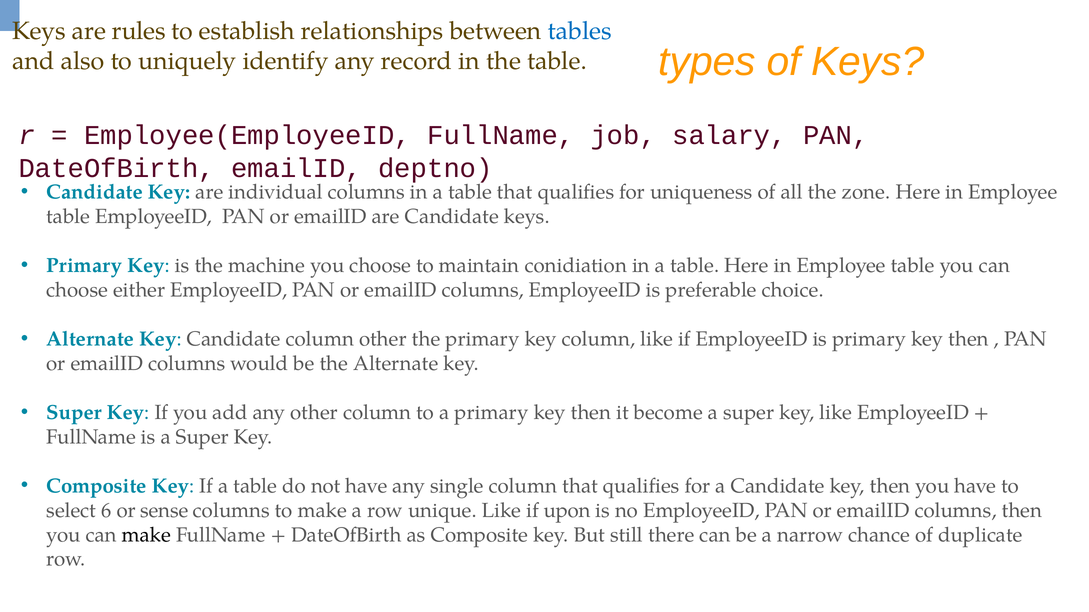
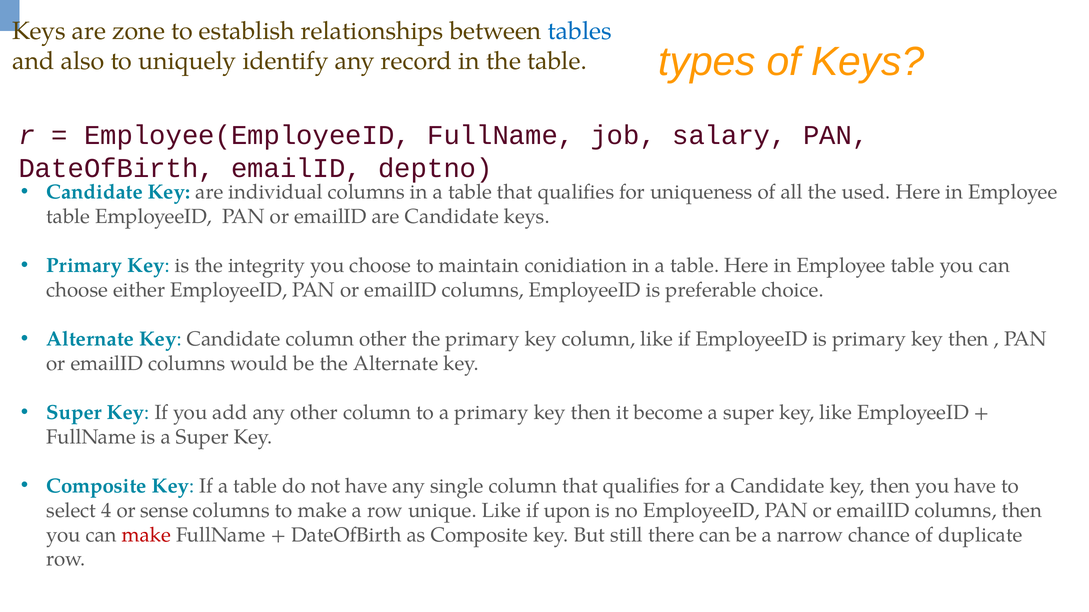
rules: rules -> zone (139, 31)
zone: zone -> used (866, 192)
machine: machine -> integrity (267, 266)
6: 6 -> 4 (106, 511)
make colour: black -> red (146, 535)
